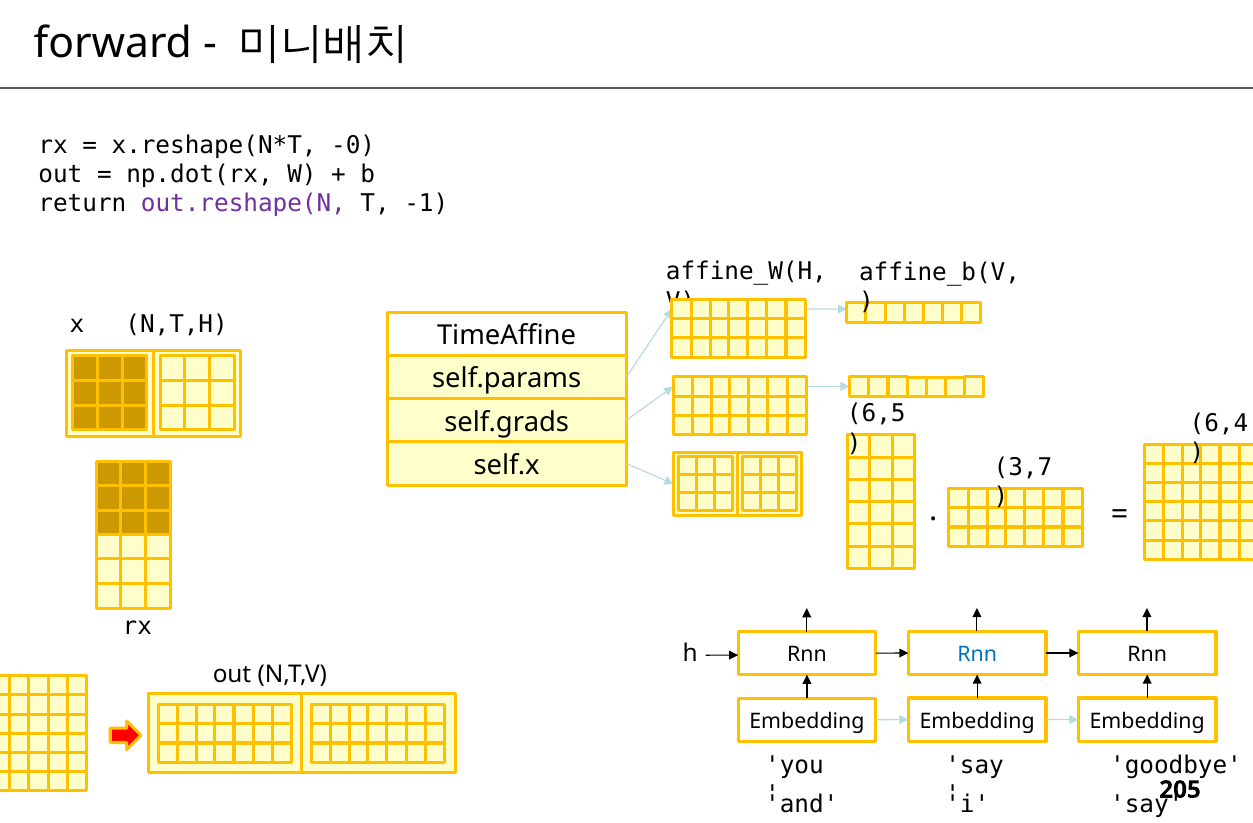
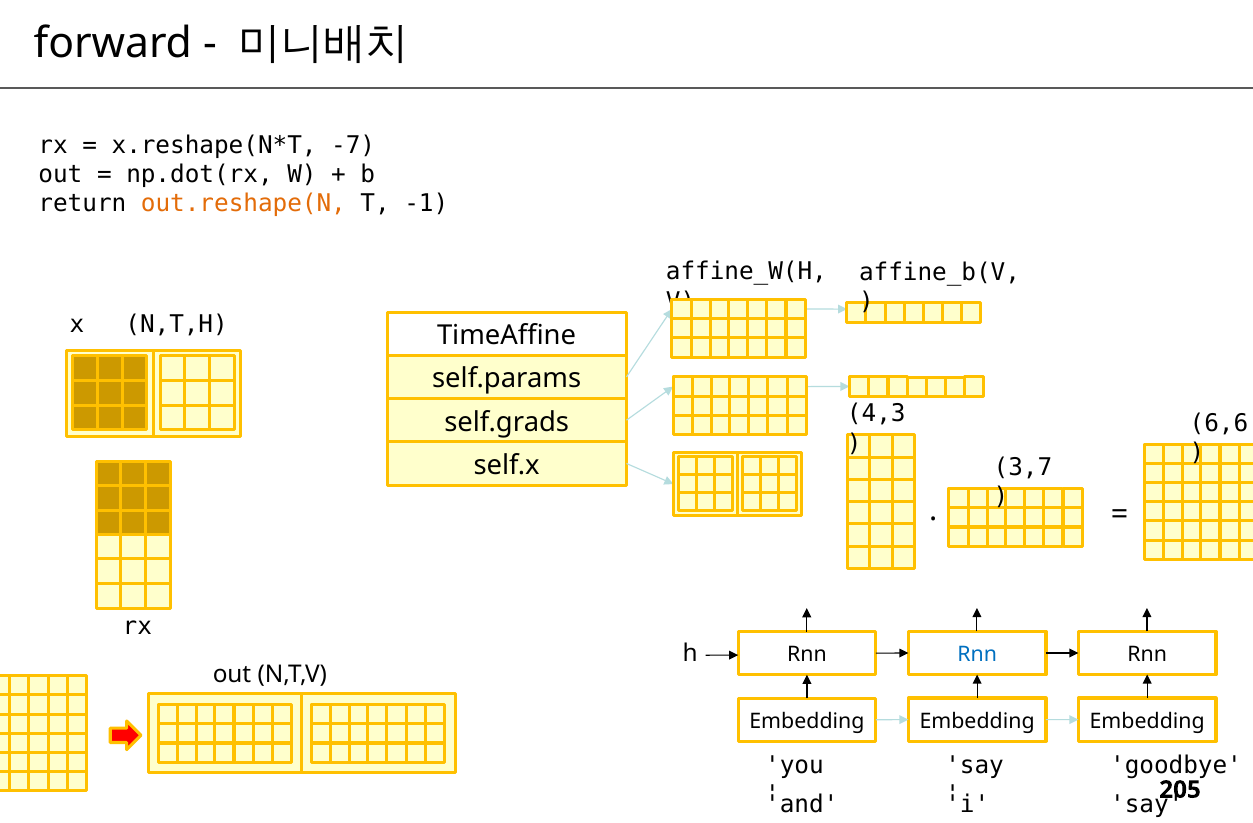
-0: -0 -> -7 (353, 145)
out.reshape(N colour: purple -> orange (243, 203)
6,5: 6,5 -> 4,3 (876, 414)
6,4: 6,4 -> 6,6 (1219, 423)
